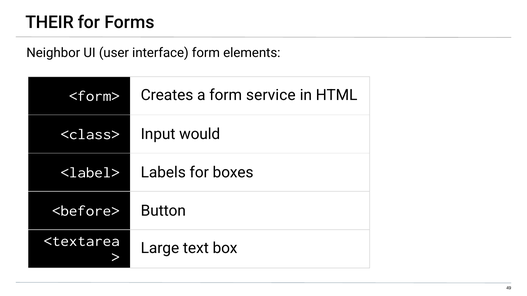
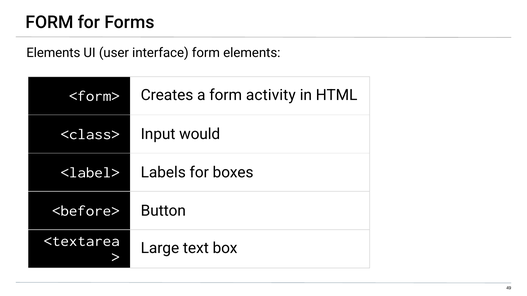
THEIR: THEIR -> FORM (50, 22)
Neighbor: Neighbor -> Elements (53, 53)
service: service -> activity (271, 95)
